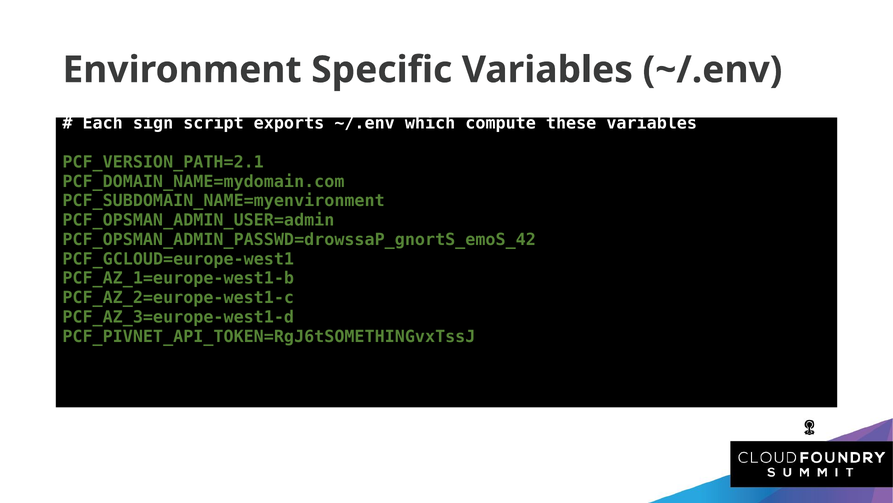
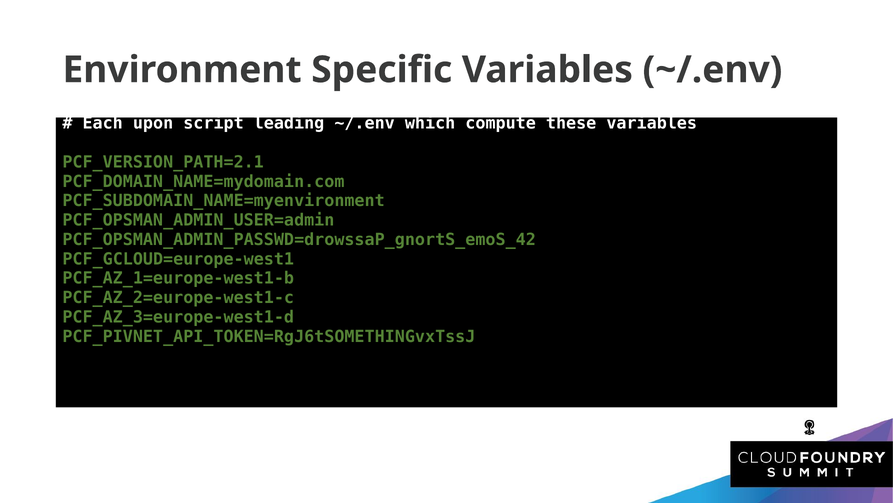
sign: sign -> upon (153, 123)
exports: exports -> leading (289, 123)
